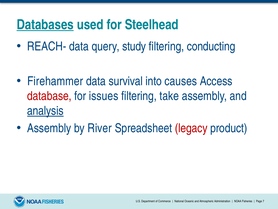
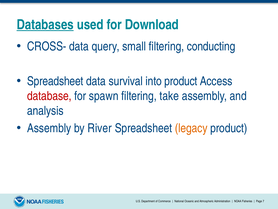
Steelhead: Steelhead -> Download (152, 25)
REACH-: REACH- -> CROSS- (47, 46)
study: study -> small (134, 46)
Firehammer: Firehammer -> Spreadsheet (55, 81)
into causes: causes -> product (181, 81)
issues: issues -> spawn (104, 96)
analysis underline: present -> none (45, 111)
legacy colour: red -> orange (191, 128)
